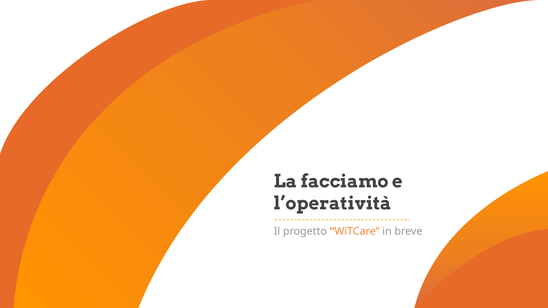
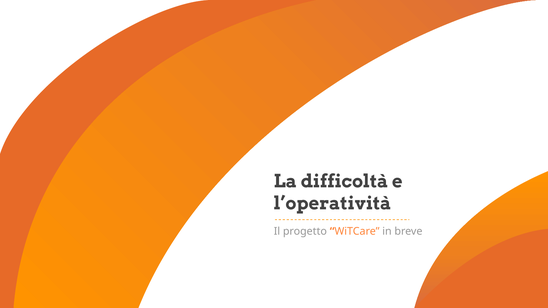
facciamo: facciamo -> difficoltà (345, 182)
